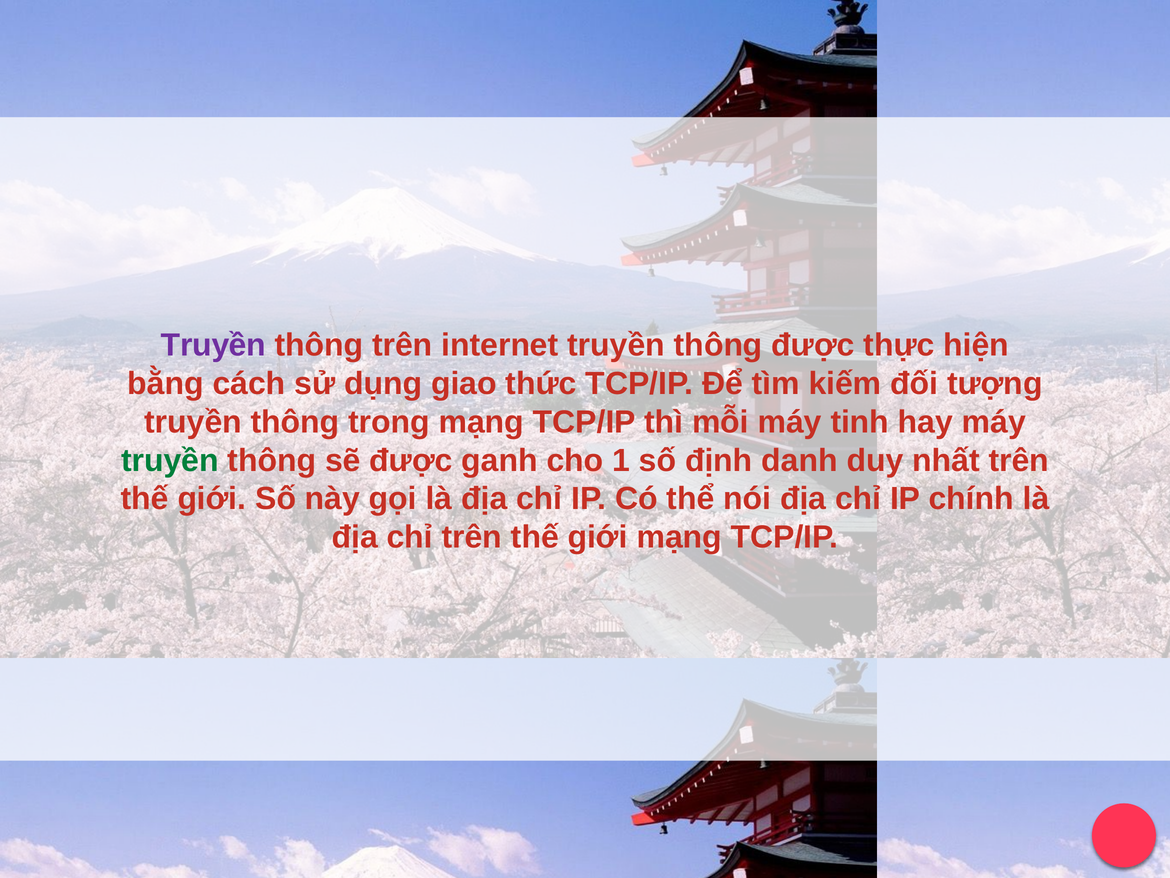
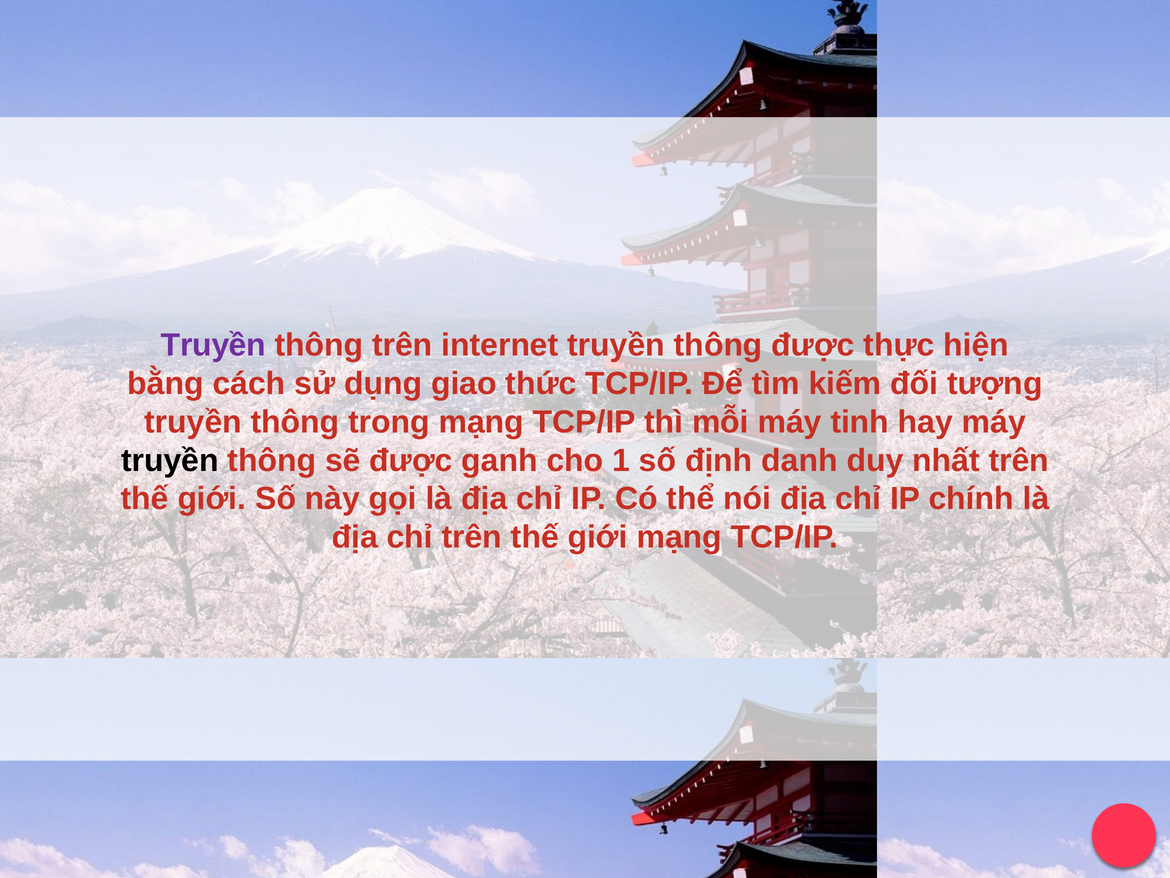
truyền colour: green -> black (170, 460)
